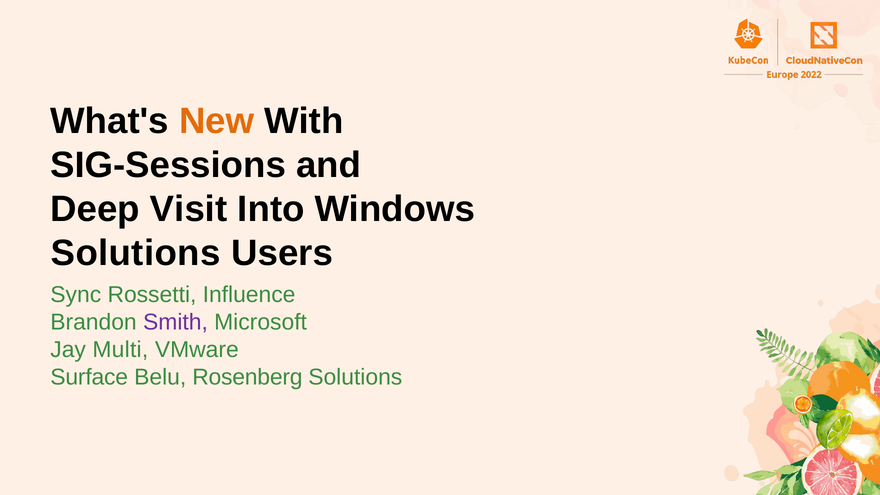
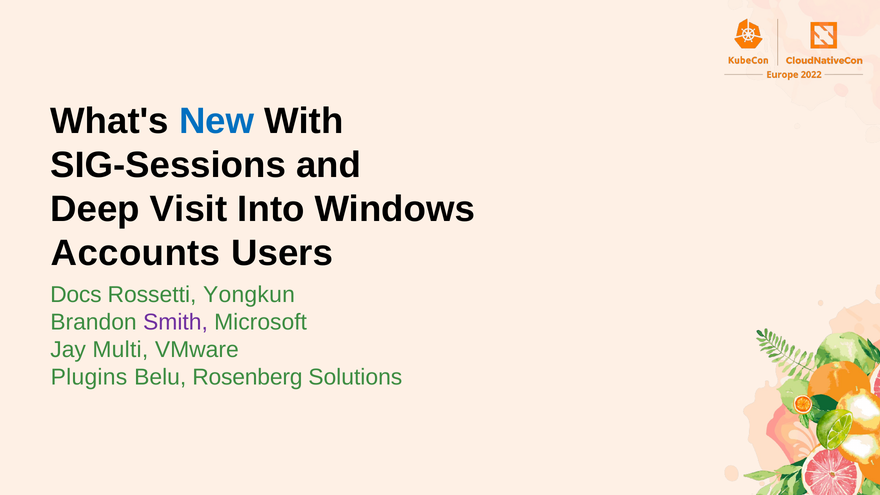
New colour: orange -> blue (217, 121)
Solutions: Solutions -> Accounts (136, 253)
Sync: Sync -> Docs (76, 295)
Influence: Influence -> Yongkun (249, 295)
Surface: Surface -> Plugins (89, 377)
